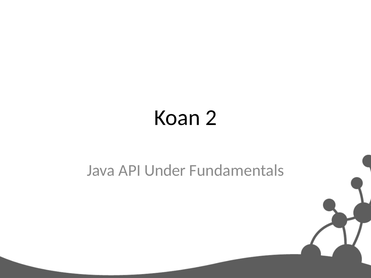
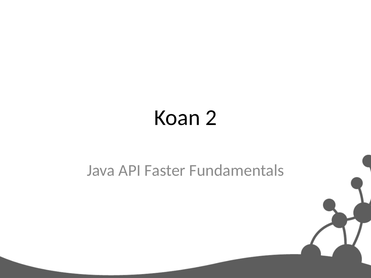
Under: Under -> Faster (165, 171)
